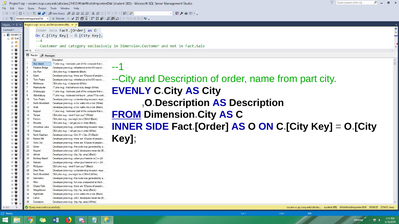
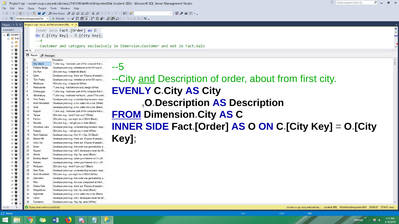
--1: --1 -> --5 (118, 67)
and underline: none -> present (147, 79)
name: name -> about (262, 79)
part: part -> first (308, 79)
